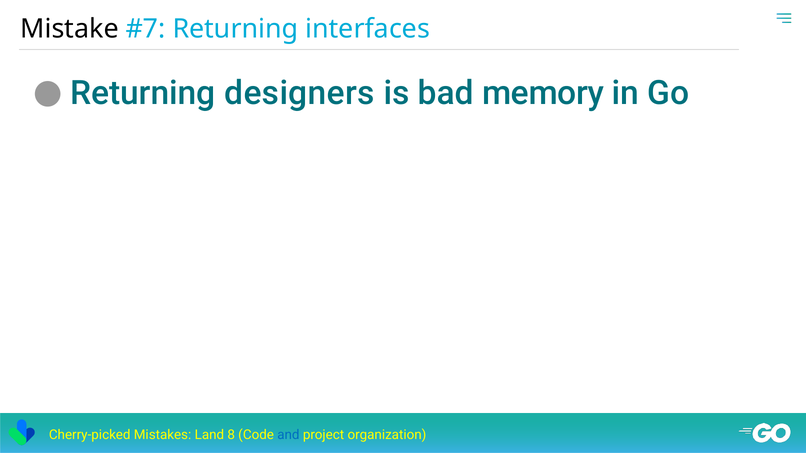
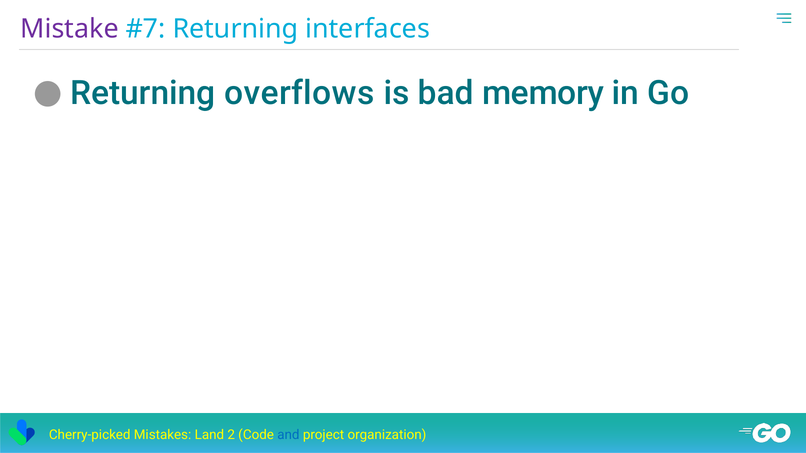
Mistake colour: black -> purple (69, 29)
designers: designers -> overflows (299, 94)
8: 8 -> 2 (231, 435)
